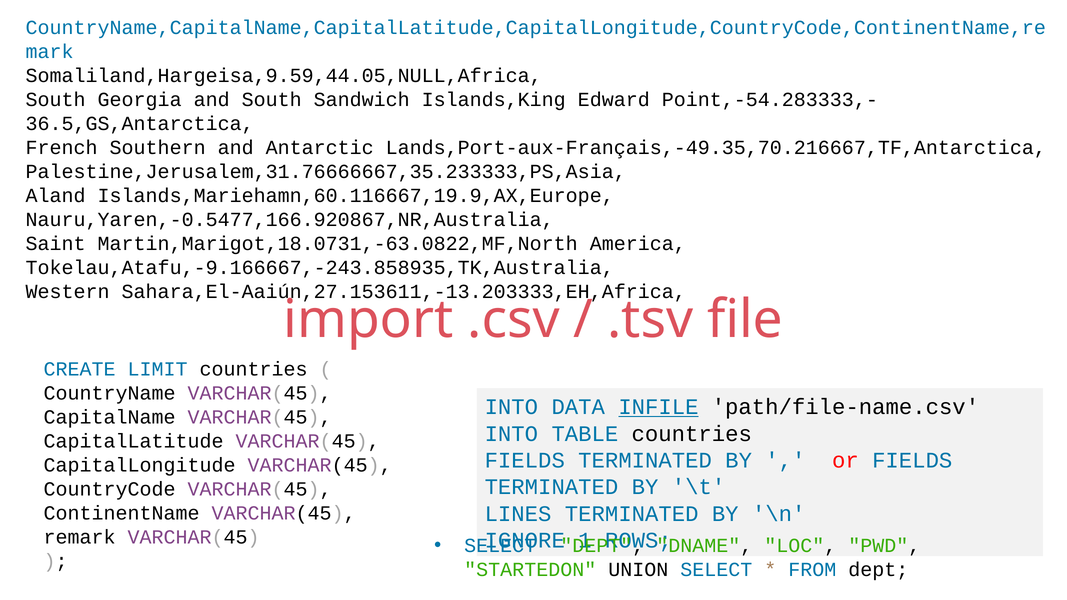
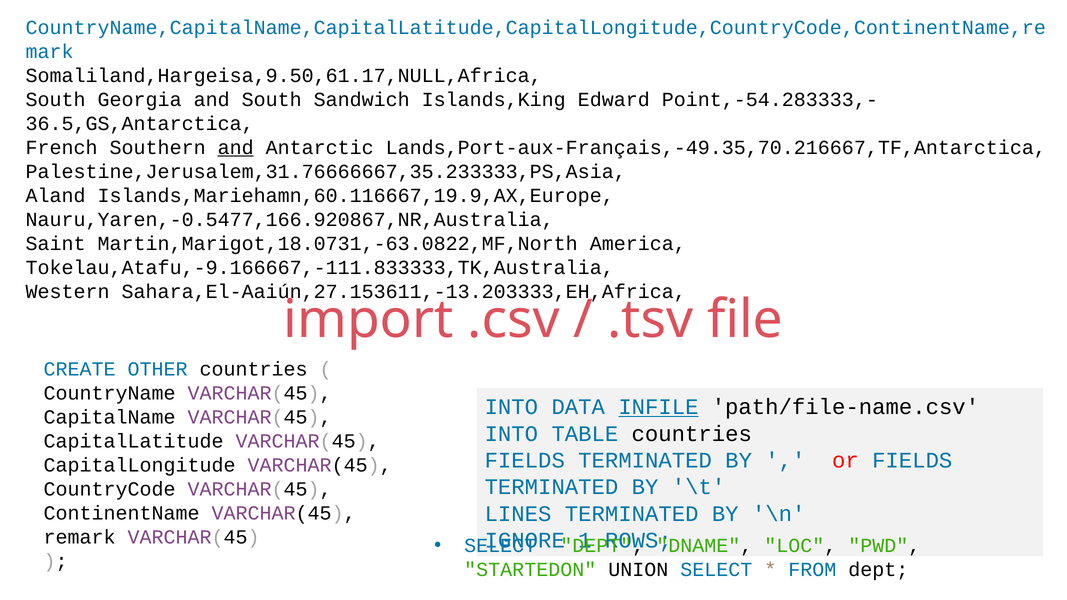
Somaliland,Hargeisa,9.59,44.05,NULL,Africa: Somaliland,Hargeisa,9.59,44.05,NULL,Africa -> Somaliland,Hargeisa,9.50,61.17,NULL,Africa (284, 76)
and underline: none -> present (236, 148)
Tokelau,Atafu,-9.166667,-243.858935,TK,Australia: Tokelau,Atafu,-9.166667,-243.858935,TK,Australia -> Tokelau,Atafu,-9.166667,-111.833333,TK,Australia (320, 268)
LIMIT: LIMIT -> OTHER (158, 369)
